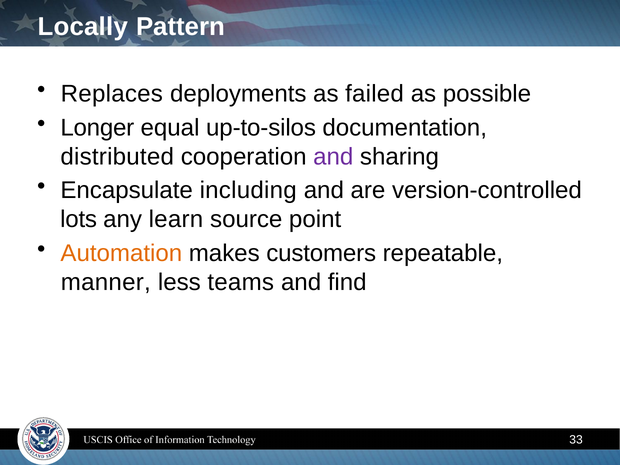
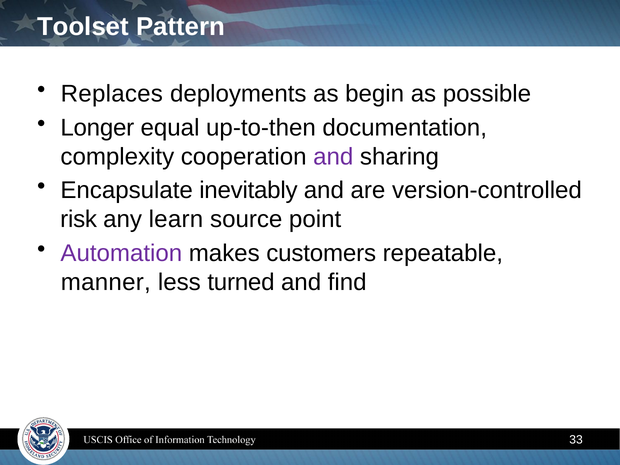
Locally: Locally -> Toolset (83, 27)
failed: failed -> begin (375, 94)
up-to-silos: up-to-silos -> up-to-then (261, 128)
distributed: distributed -> complexity (117, 157)
including: including -> inevitably (248, 190)
lots: lots -> risk (79, 219)
Automation colour: orange -> purple (121, 253)
teams: teams -> turned (241, 282)
